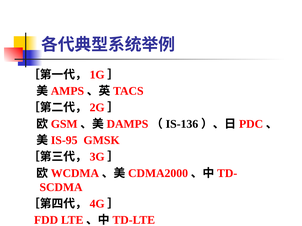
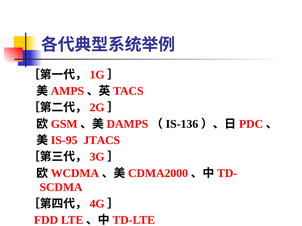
GMSK: GMSK -> JTACS (102, 141)
